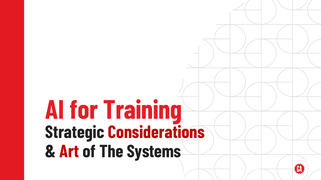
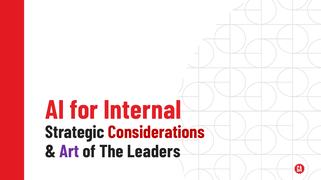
Training: Training -> Internal (142, 110)
Art colour: red -> purple (69, 152)
Systems: Systems -> Leaders (154, 152)
